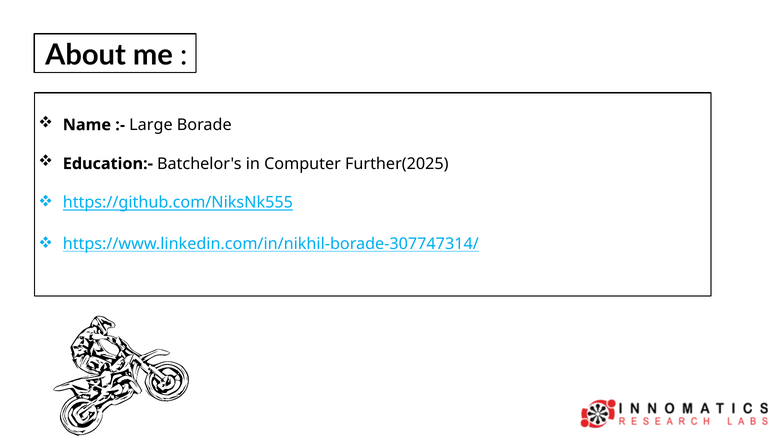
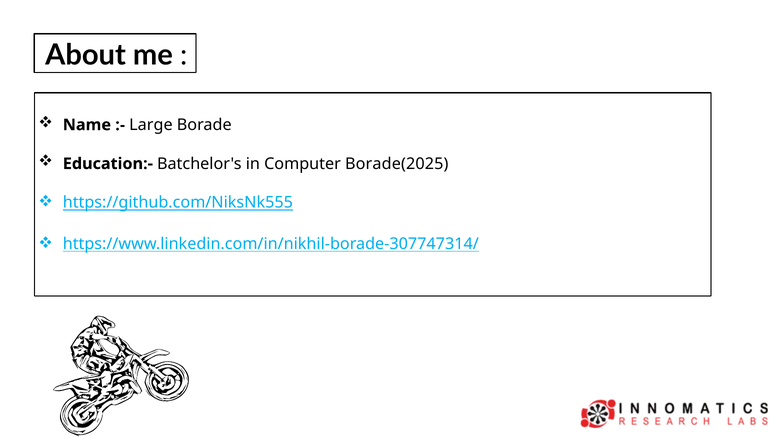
Further(2025: Further(2025 -> Borade(2025 (397, 164)
